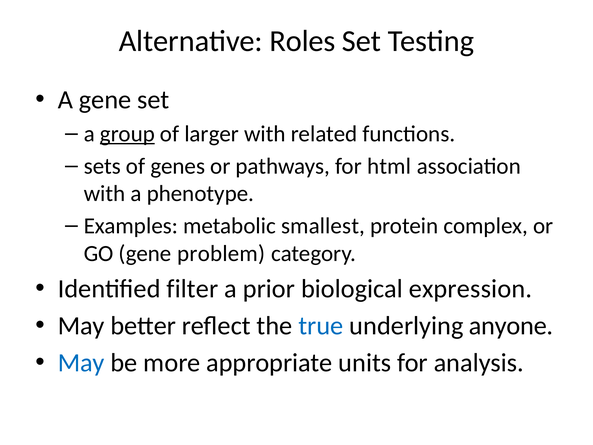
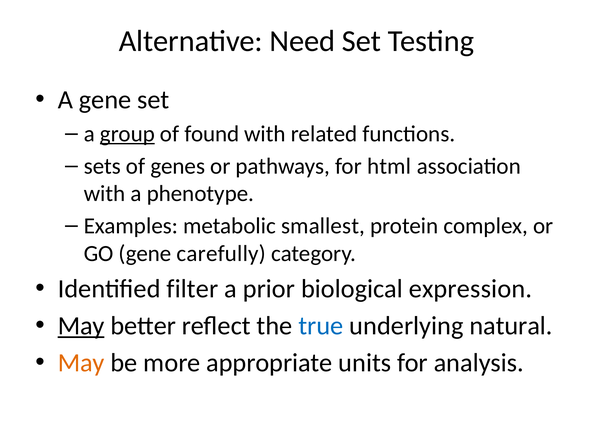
Roles: Roles -> Need (302, 41)
larger: larger -> found (212, 134)
problem: problem -> carefully (221, 253)
May underline: none -> present (81, 326)
anyone: anyone -> natural (511, 326)
May colour: blue -> orange (81, 362)
